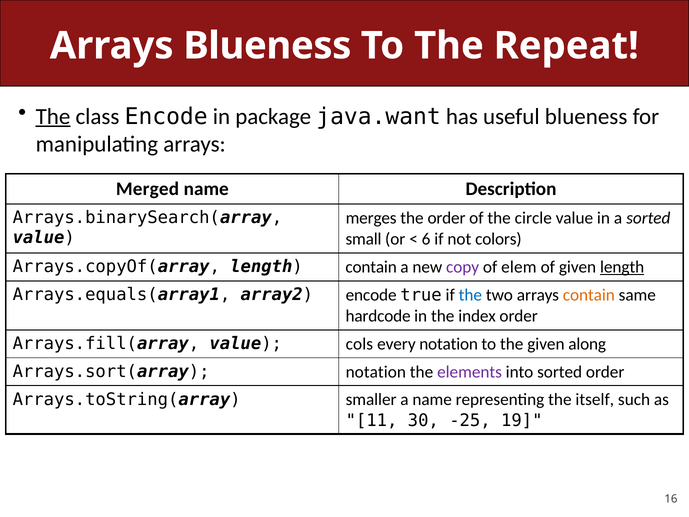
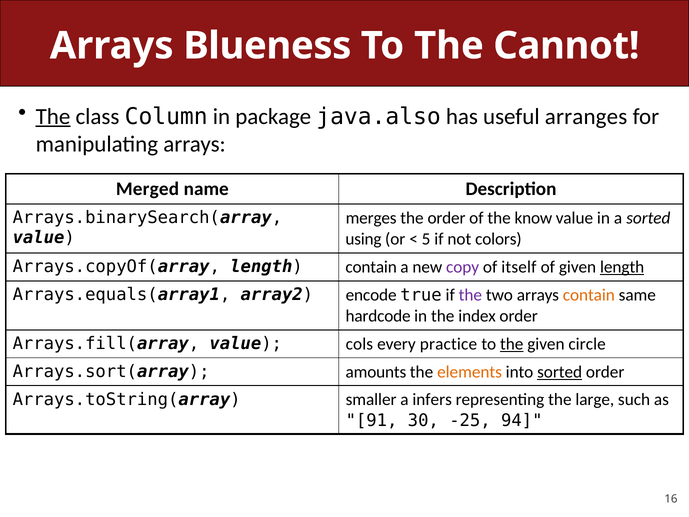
Repeat: Repeat -> Cannot (566, 46)
class Encode: Encode -> Column (166, 116)
java.want: java.want -> java.also (379, 116)
useful blueness: blueness -> arranges (586, 116)
circle: circle -> know (533, 218)
small: small -> using (364, 239)
6: 6 -> 5 (426, 239)
elem: elem -> itself (519, 267)
the colour: blue -> purple (470, 295)
every notation: notation -> practice (448, 344)
the underline: none -> present (512, 344)
along: along -> circle (587, 344)
Arrays.sort(array notation: notation -> amounts (376, 372)
elements colour: purple -> orange (470, 372)
sorted underline: none -> present (560, 372)
a name: name -> infers (432, 400)
itself: itself -> large (595, 400)
11: 11 -> 91 (372, 420)
19: 19 -> 94 (522, 420)
